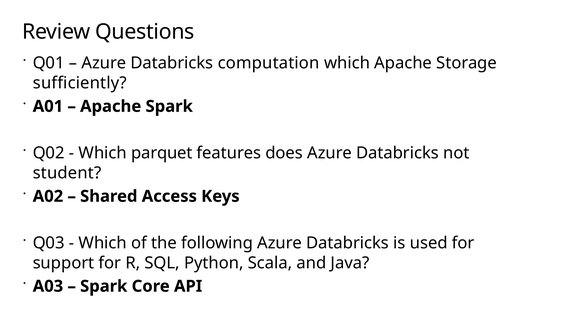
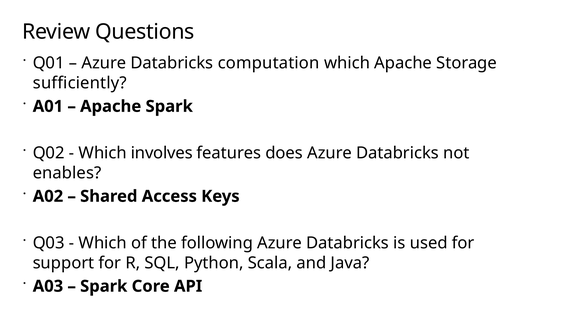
parquet: parquet -> involves (162, 153)
student: student -> enables (67, 173)
